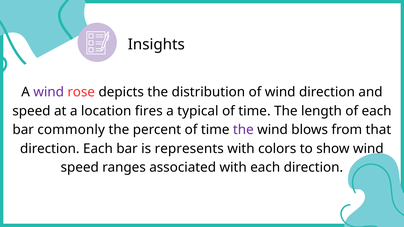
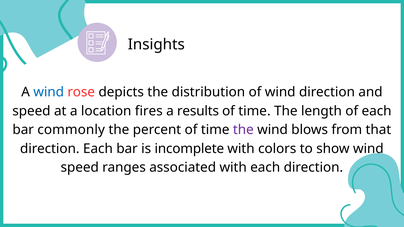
wind colour: purple -> blue (49, 92)
typical: typical -> results (198, 111)
represents: represents -> incomplete (189, 149)
